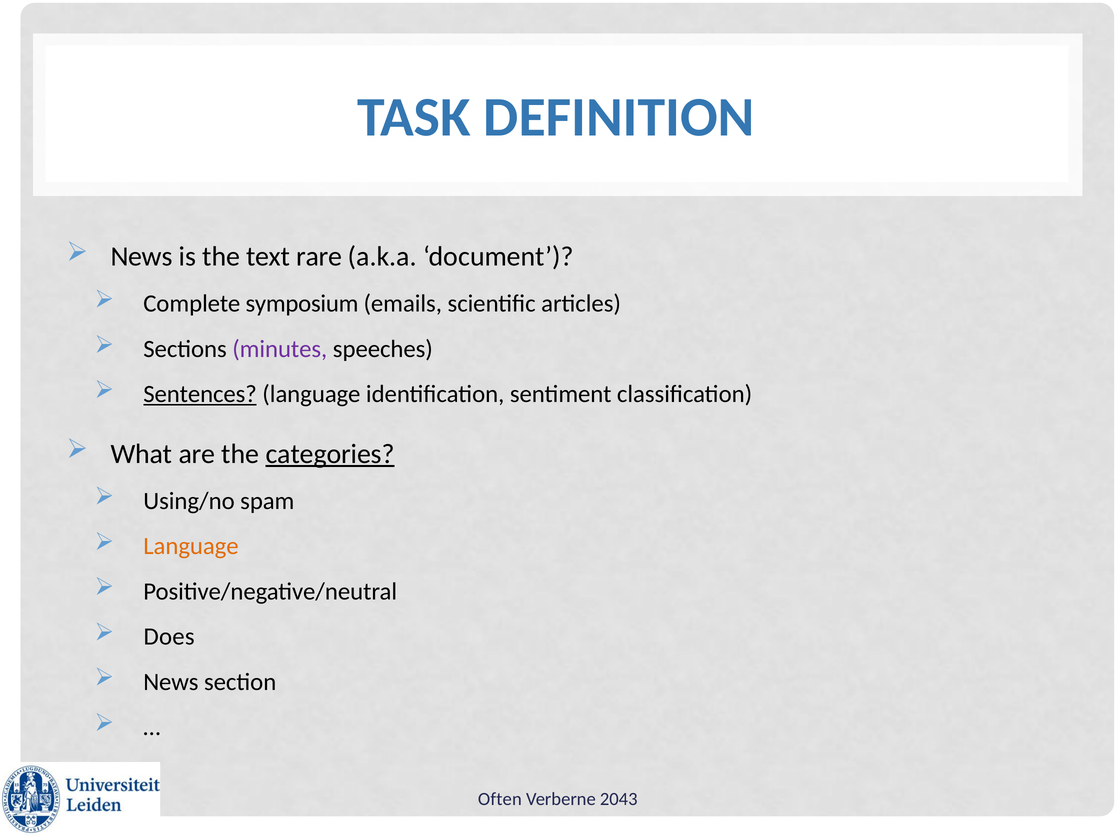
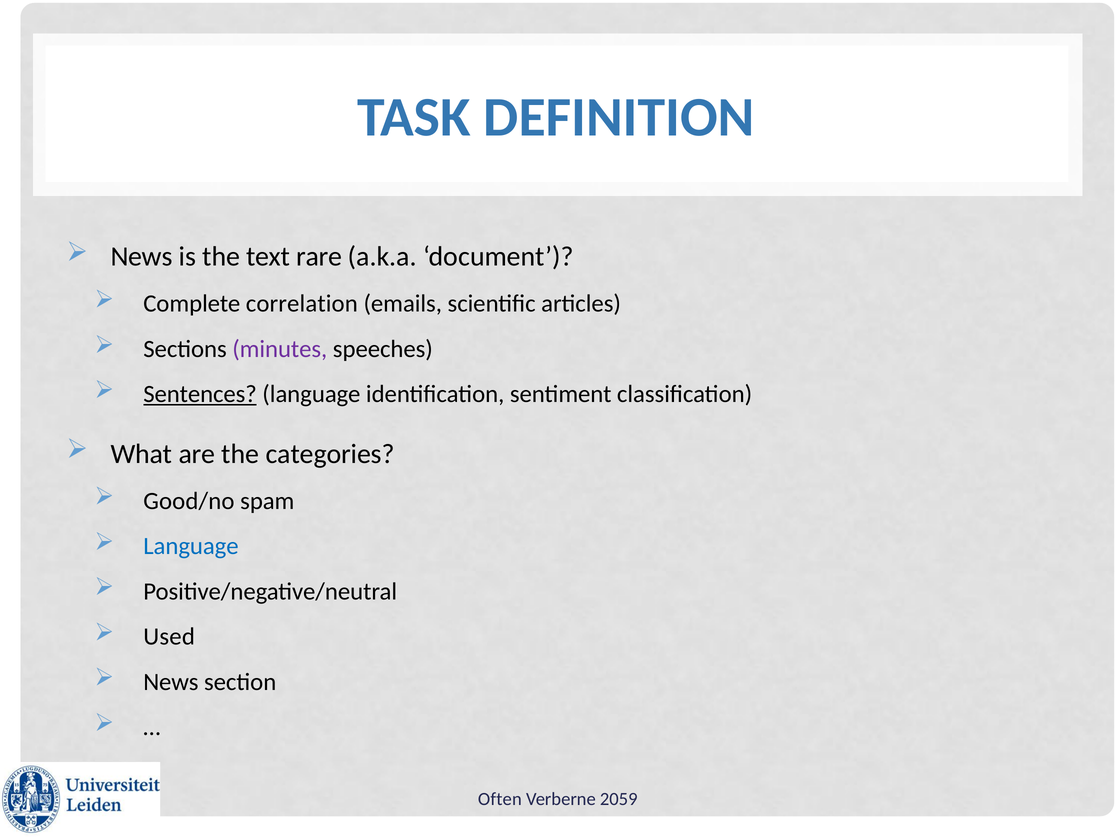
symposium: symposium -> correlation (302, 304)
categories underline: present -> none (330, 454)
Using/no: Using/no -> Good/no (189, 501)
Language colour: orange -> blue (191, 546)
Does: Does -> Used (169, 637)
2043: 2043 -> 2059 (619, 799)
